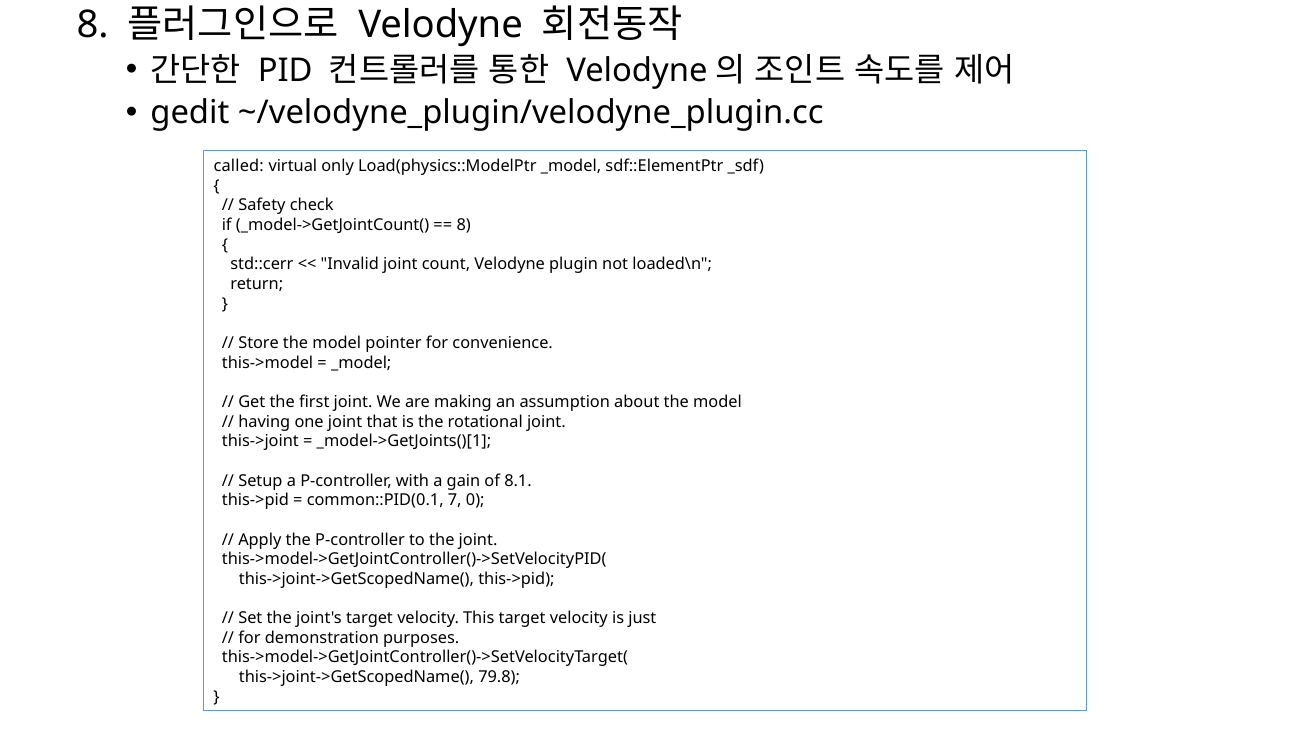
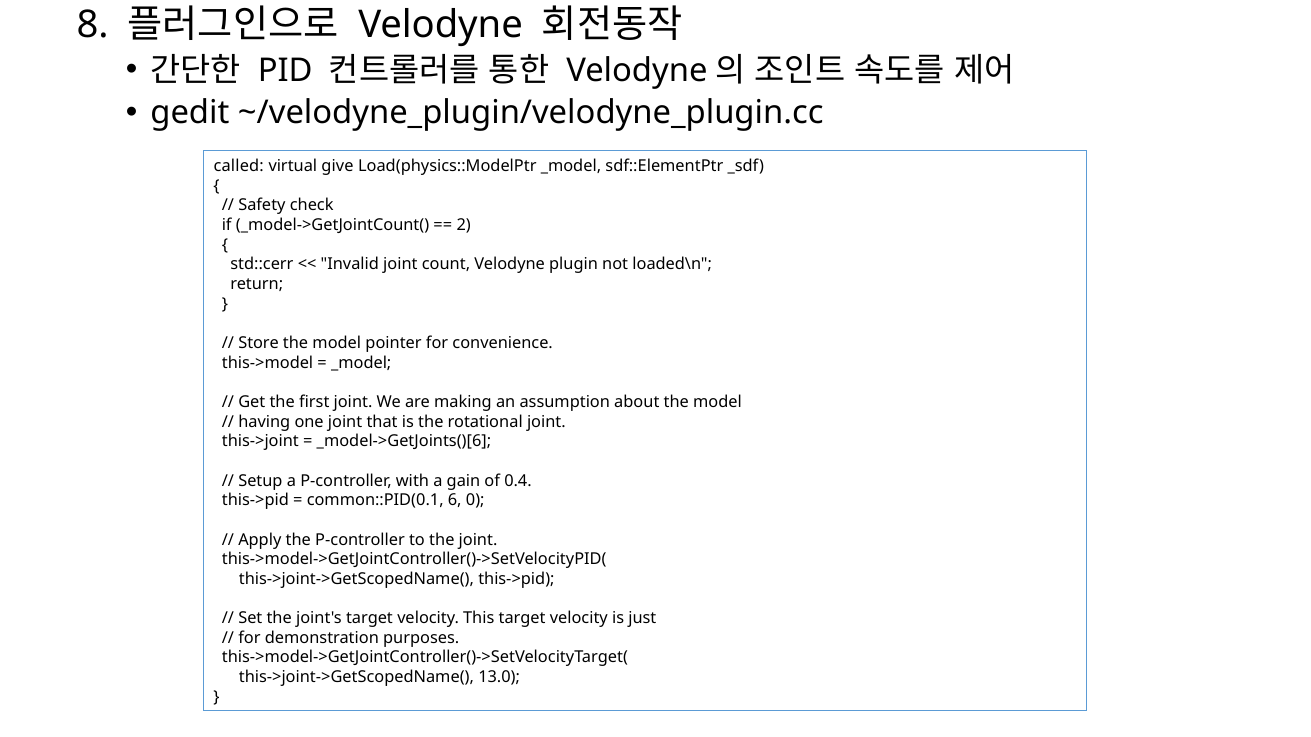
only: only -> give (338, 166)
8: 8 -> 2 (464, 225)
_model->GetJoints()[1: _model->GetJoints()[1 -> _model->GetJoints()[6 (404, 442)
8.1: 8.1 -> 0.4 (518, 481)
7: 7 -> 6 (455, 501)
79.8: 79.8 -> 13.0 (499, 678)
